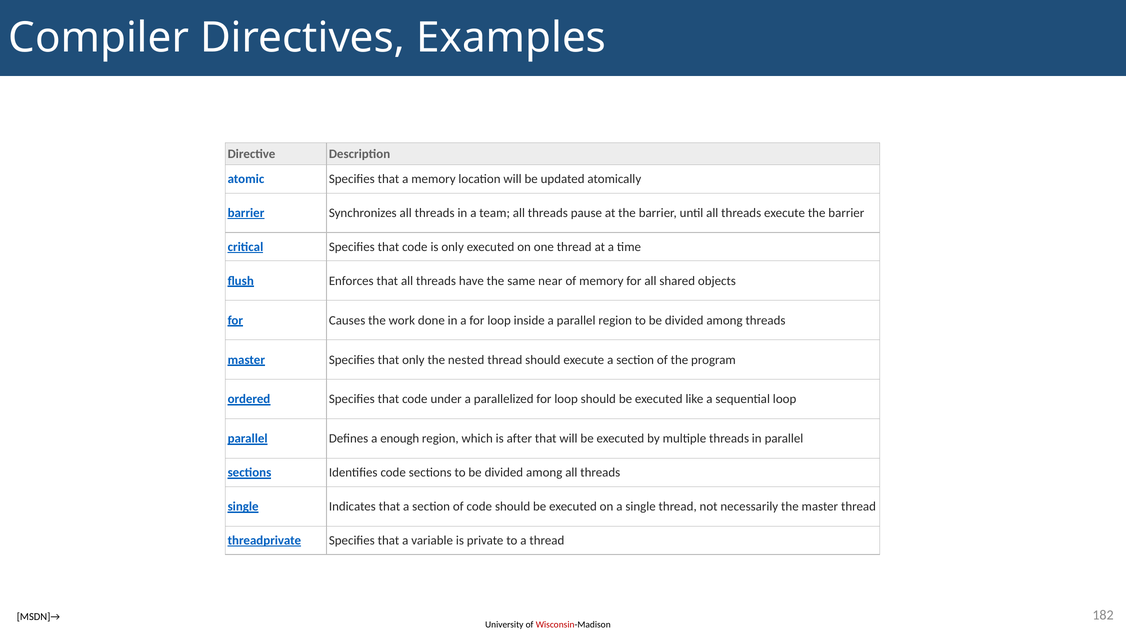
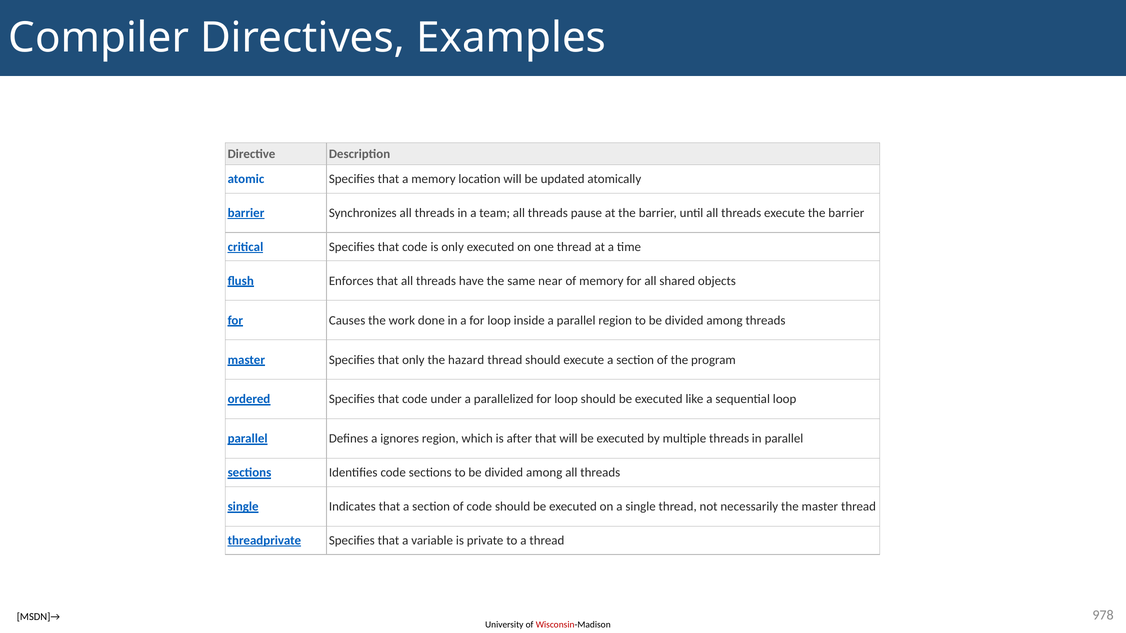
nested: nested -> hazard (466, 360)
enough: enough -> ignores (400, 439)
182: 182 -> 978 (1103, 616)
